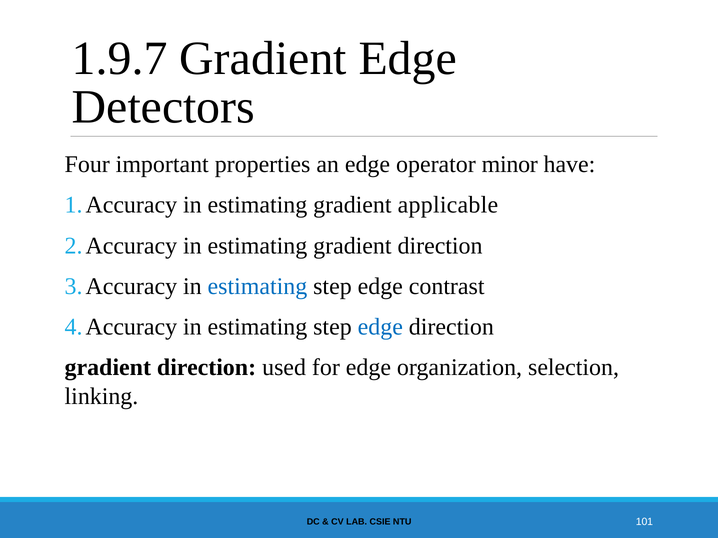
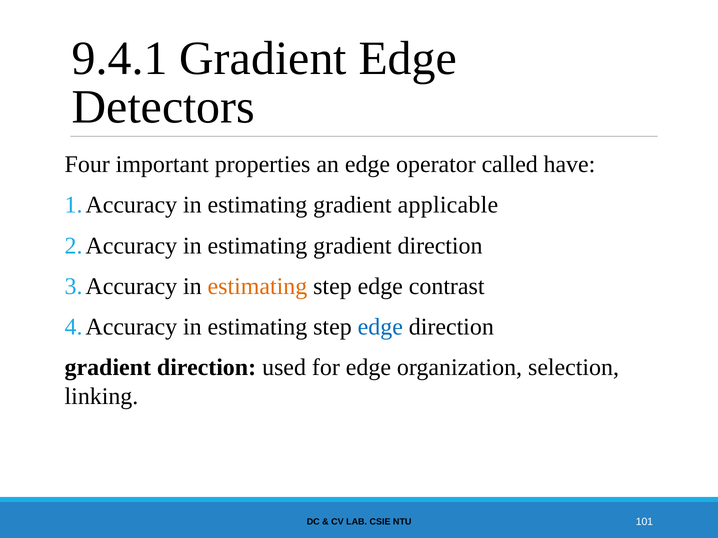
1.9.7: 1.9.7 -> 9.4.1 (120, 58)
minor: minor -> called (510, 165)
estimating colour: blue -> orange (257, 287)
